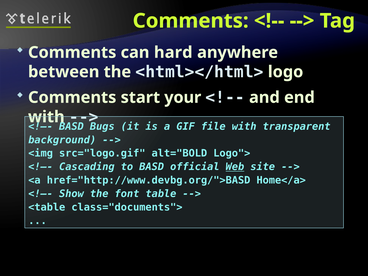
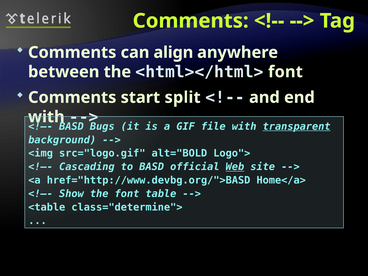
hard: hard -> align (173, 52)
<html></html> logo: logo -> font (285, 72)
your: your -> split (183, 97)
transparent underline: none -> present (297, 126)
class="documents">: class="documents"> -> class="determine"> (127, 207)
